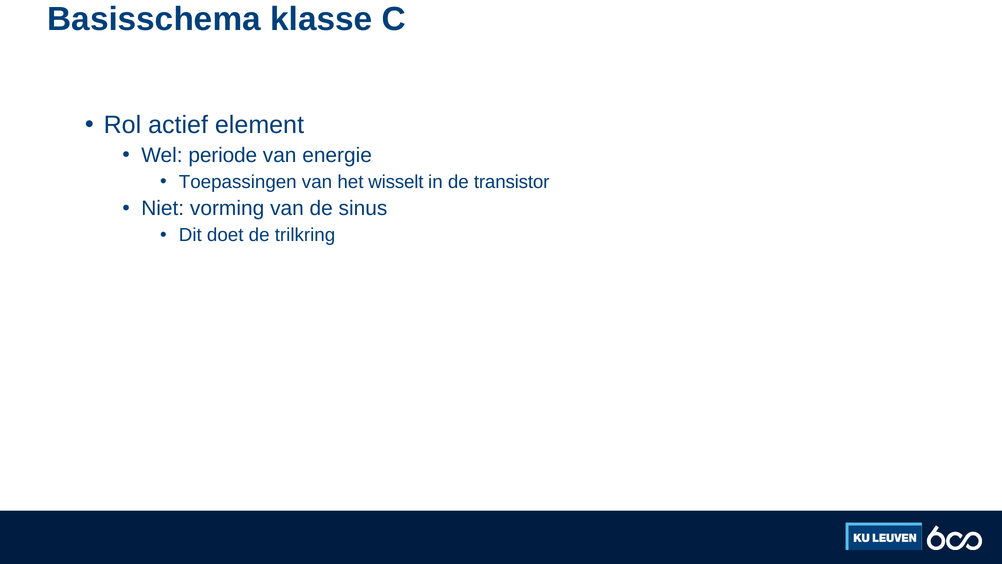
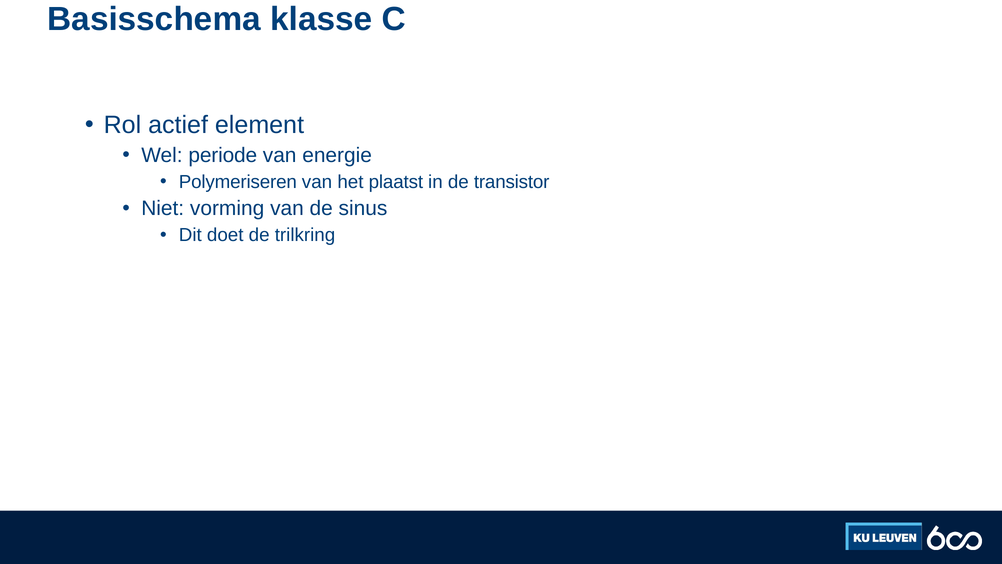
Toepassingen: Toepassingen -> Polymeriseren (238, 182)
wisselt: wisselt -> plaatst (396, 182)
